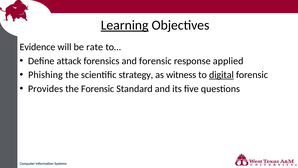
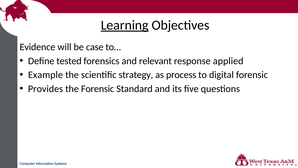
rate: rate -> case (95, 47)
attack: attack -> tested (69, 61)
and forensic: forensic -> relevant (155, 61)
Phishing: Phishing -> Example (45, 75)
witness: witness -> process (181, 75)
digital underline: present -> none (221, 75)
